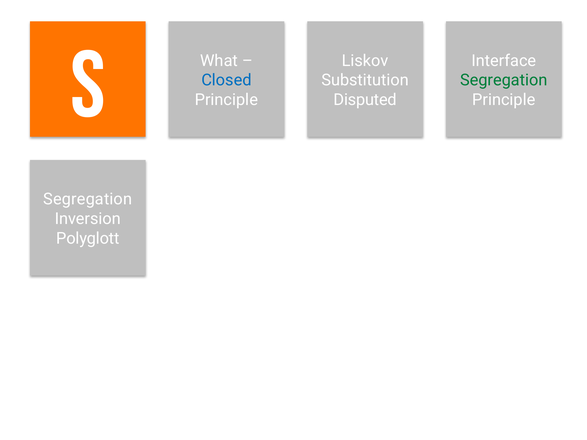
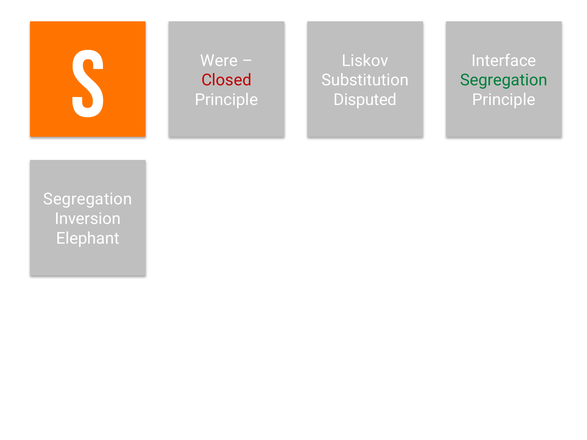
What: What -> Were (219, 61)
Closed colour: blue -> red (226, 80)
Polyglott: Polyglott -> Elephant (88, 239)
